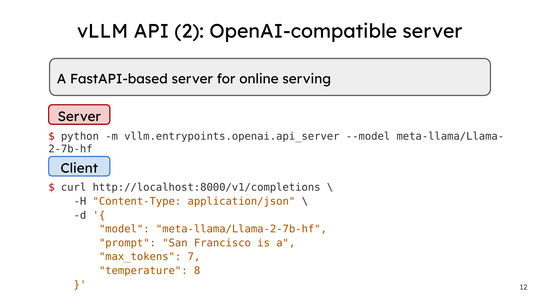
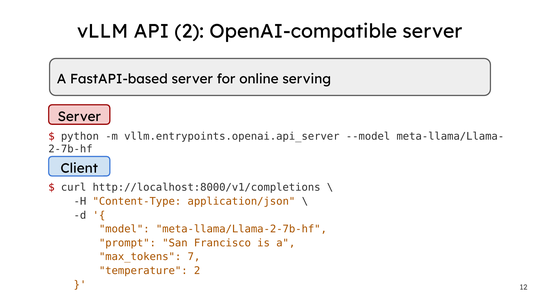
temperature 8: 8 -> 2 (197, 270)
